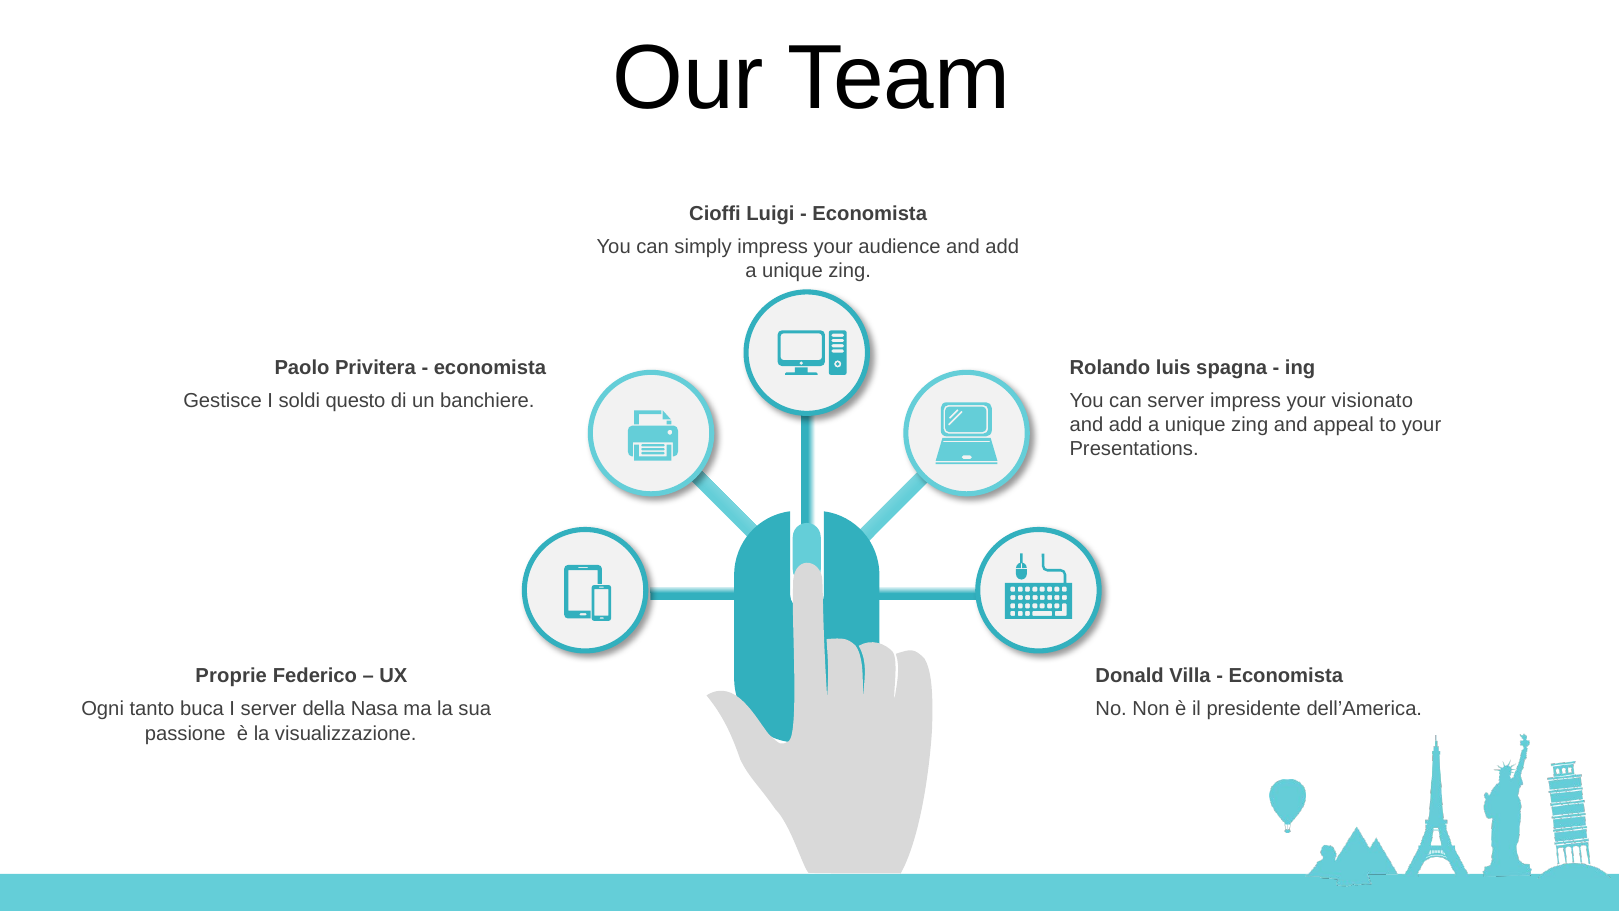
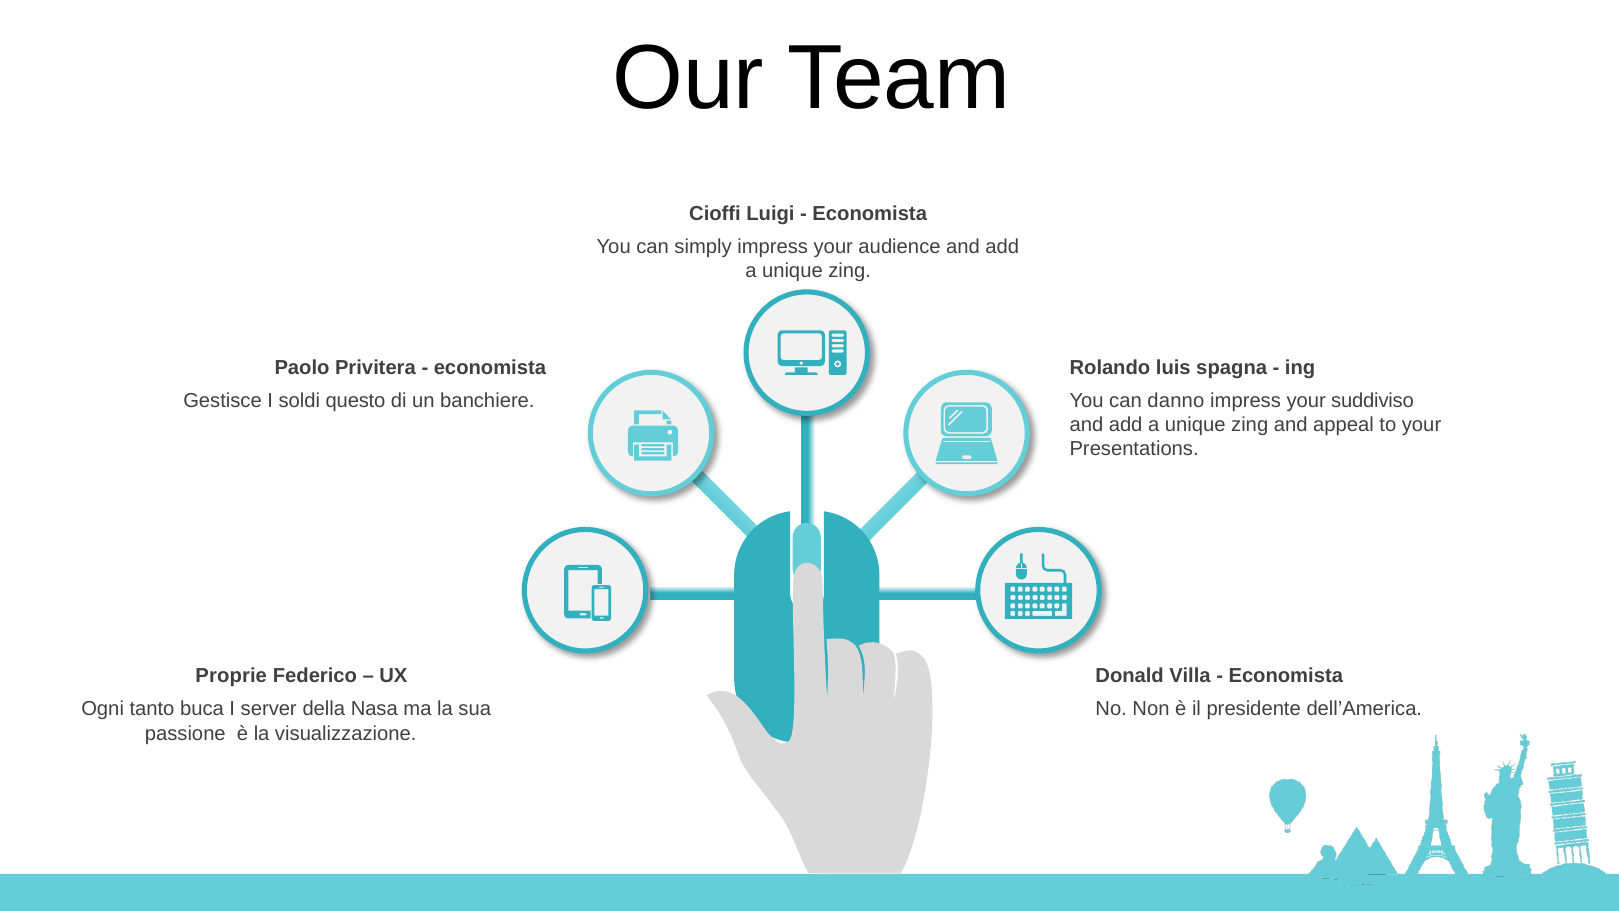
can server: server -> danno (1176, 401)
visionato: visionato -> suddiviso (1373, 401)
